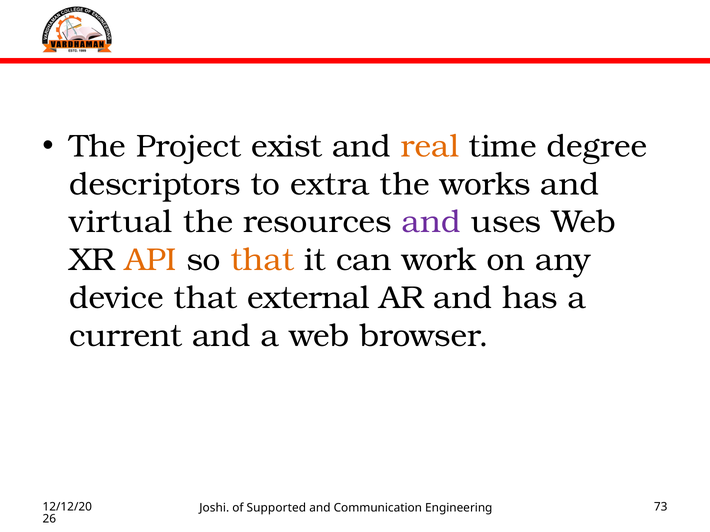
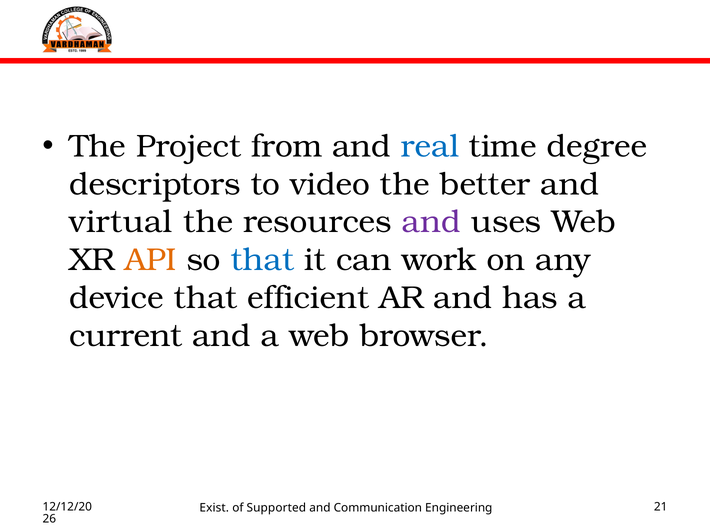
exist: exist -> from (287, 147)
real colour: orange -> blue (430, 147)
extra: extra -> video (330, 184)
works: works -> better (485, 184)
that colour: orange -> blue (262, 260)
external: external -> efficient (308, 298)
Joshi: Joshi -> Exist (214, 509)
73: 73 -> 21 (661, 508)
